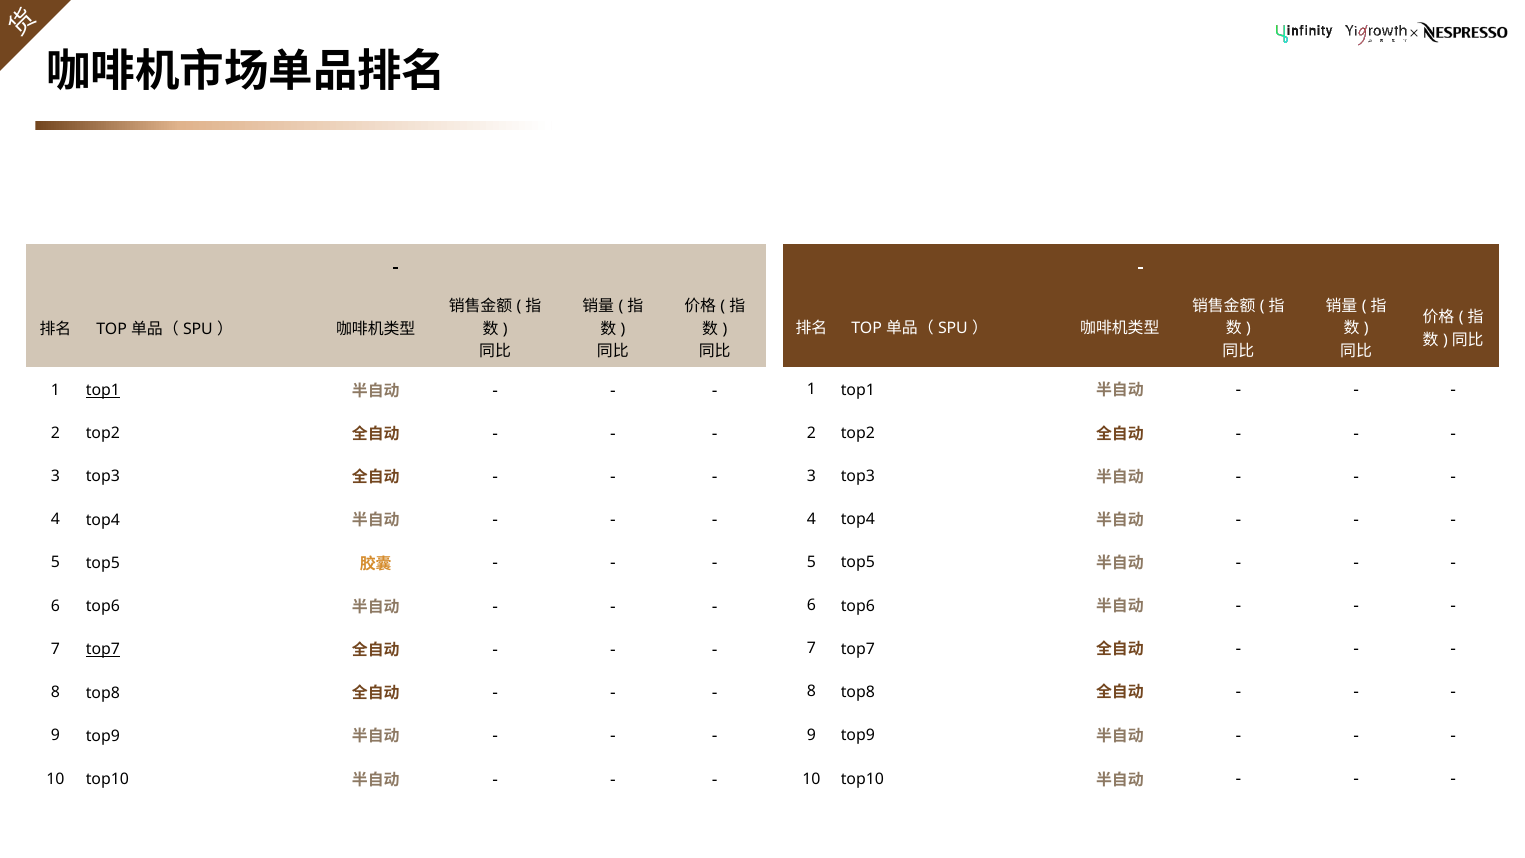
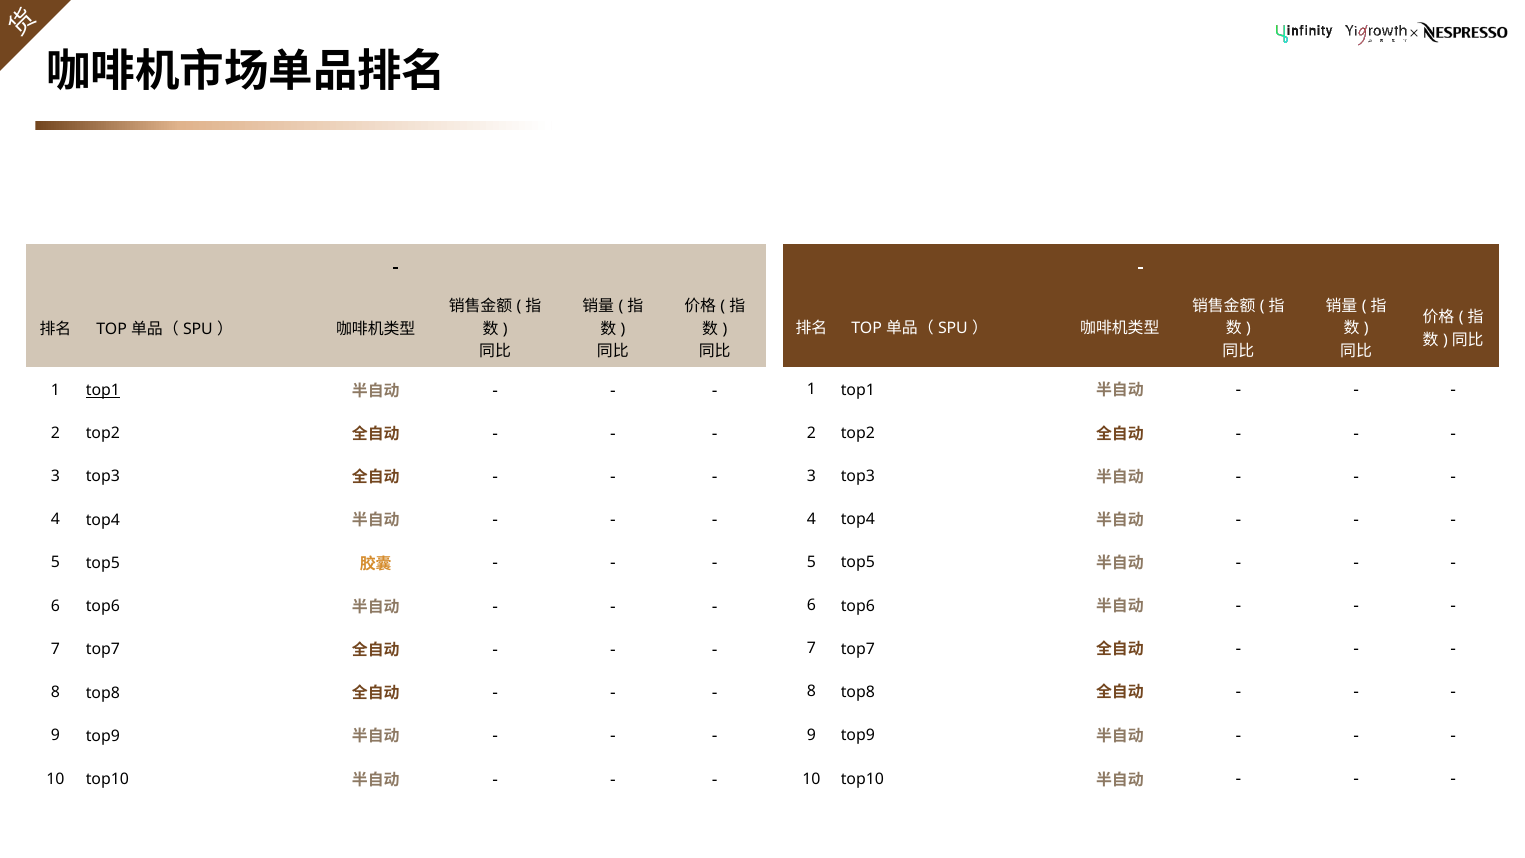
top7 underline: present -> none (103, 649)
